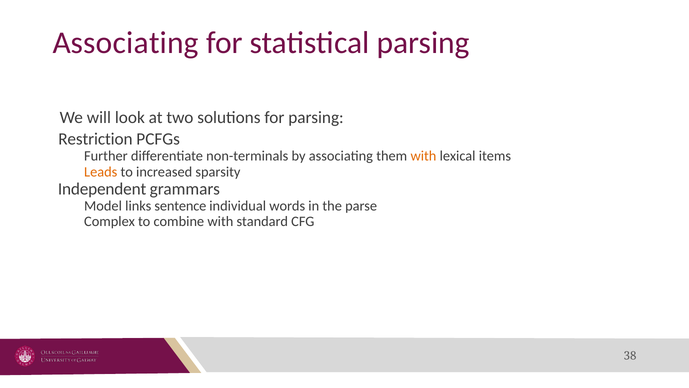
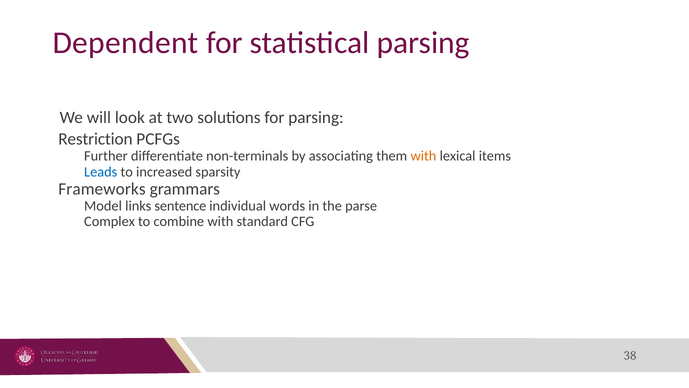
Associating: Associating -> Dependent (126, 43)
Leads colour: orange -> blue (101, 172)
Independent: Independent -> Frameworks (102, 189)
